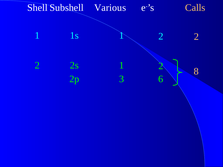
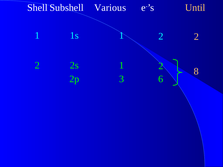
Calls: Calls -> Until (195, 8)
